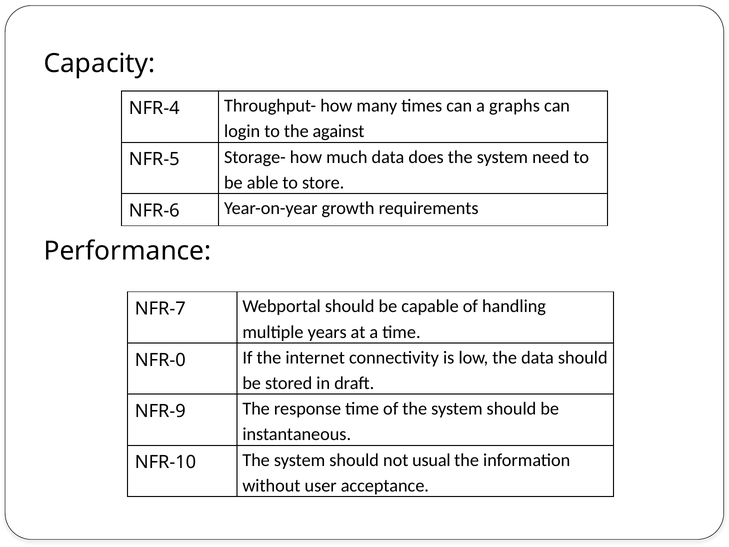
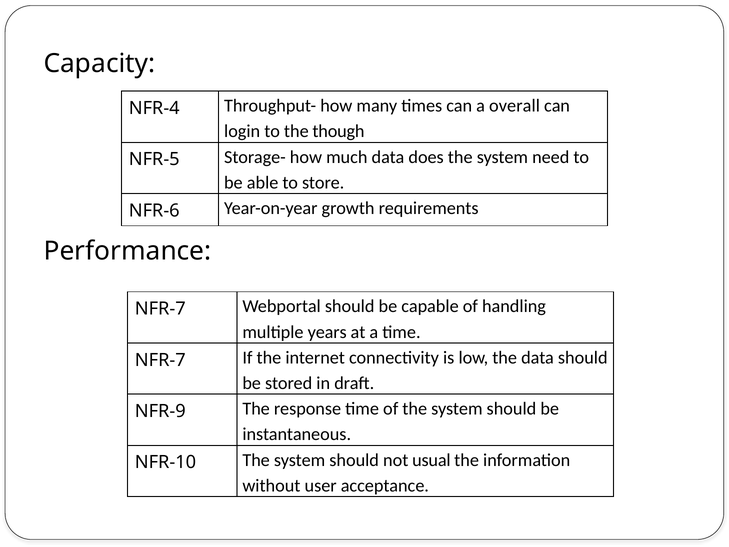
graphs: graphs -> overall (515, 106)
against: against -> though (338, 131)
NFR-0: NFR-0 -> NFR-7 (160, 360)
